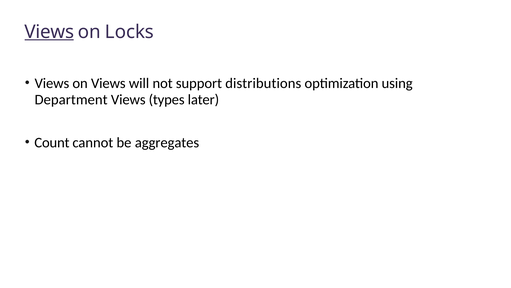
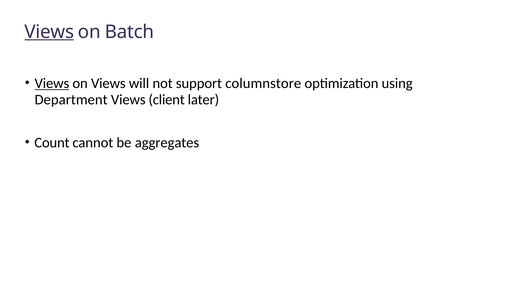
Locks: Locks -> Batch (130, 32)
Views underline: none -> present (52, 83)
distributions: distributions -> columnstore (263, 83)
types: types -> client (167, 99)
